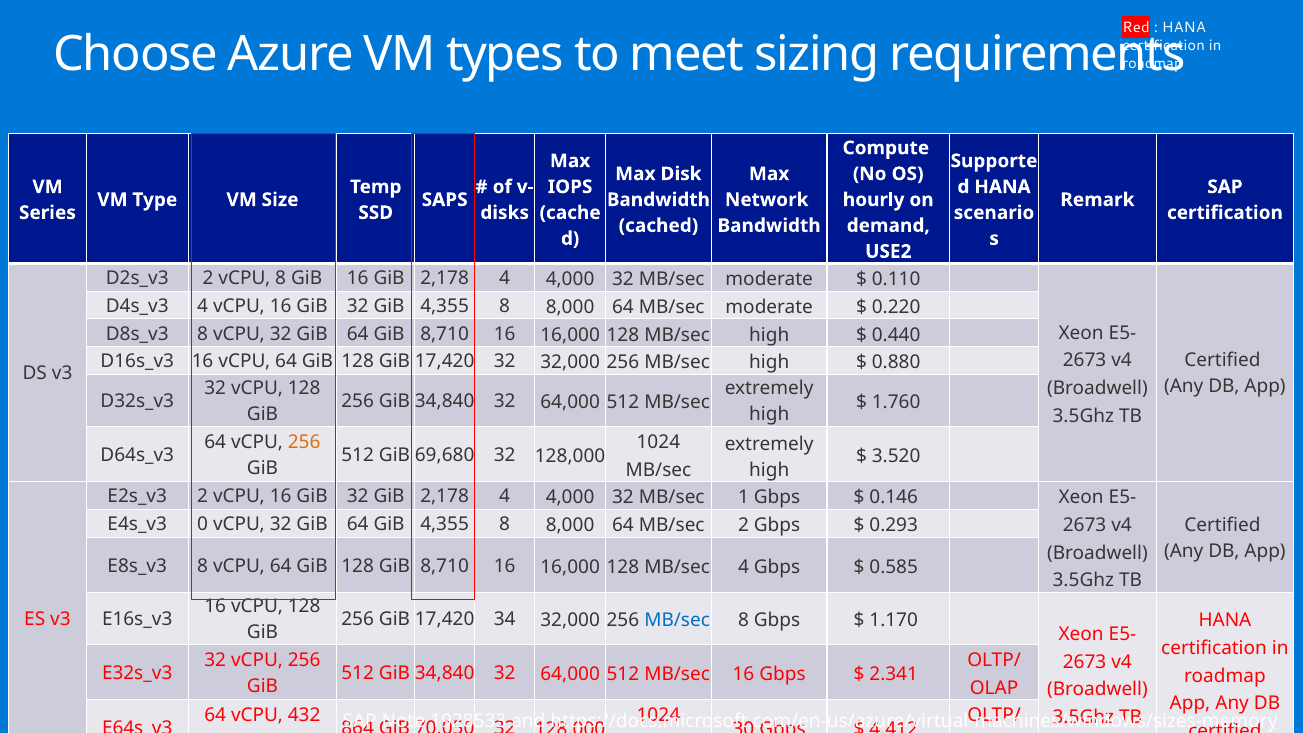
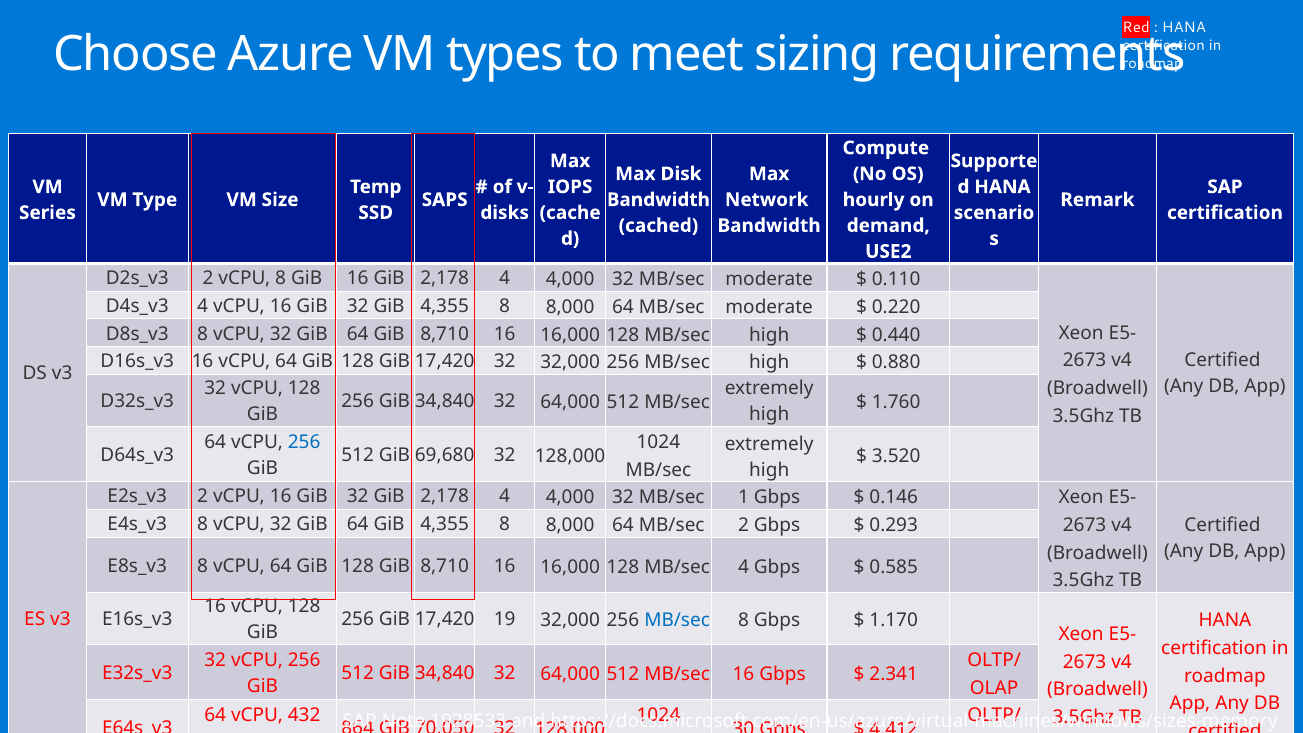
256 colour: orange -> blue (304, 442)
0: 0 -> 8 (203, 524)
34: 34 -> 19 (505, 619)
